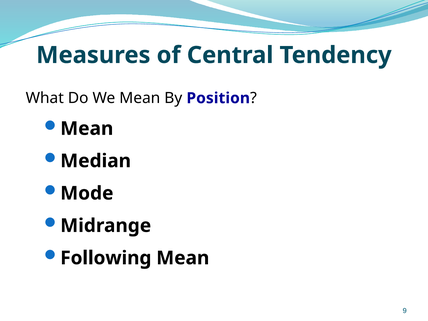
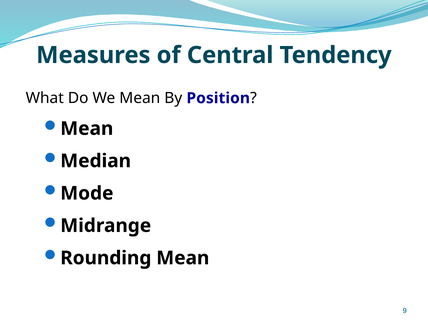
Following: Following -> Rounding (106, 258)
